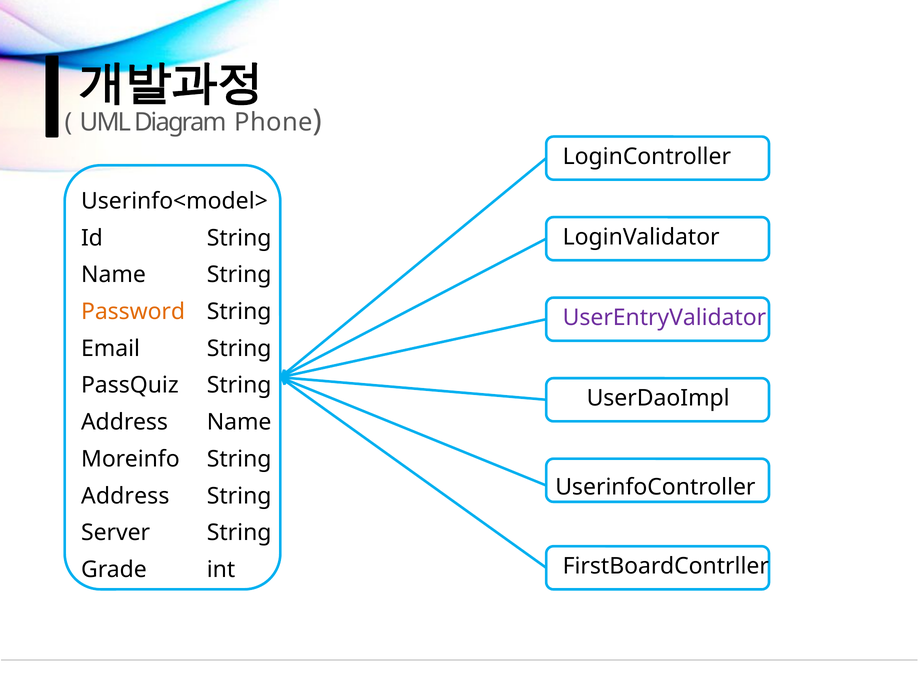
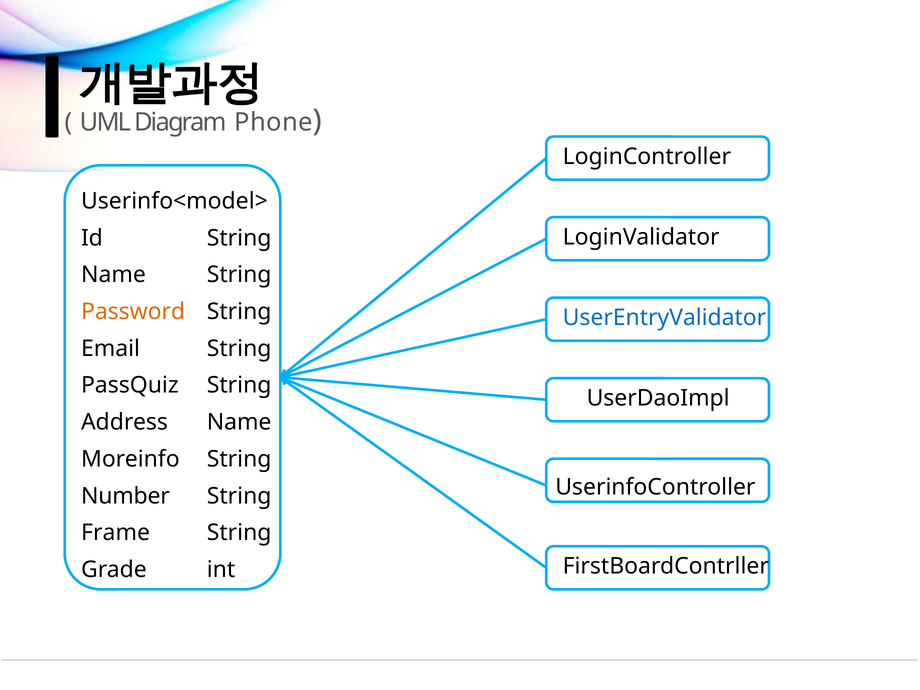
UserEntryValidator colour: purple -> blue (664, 318)
Address: Address -> Number (125, 496)
Server: Server -> Frame (116, 533)
